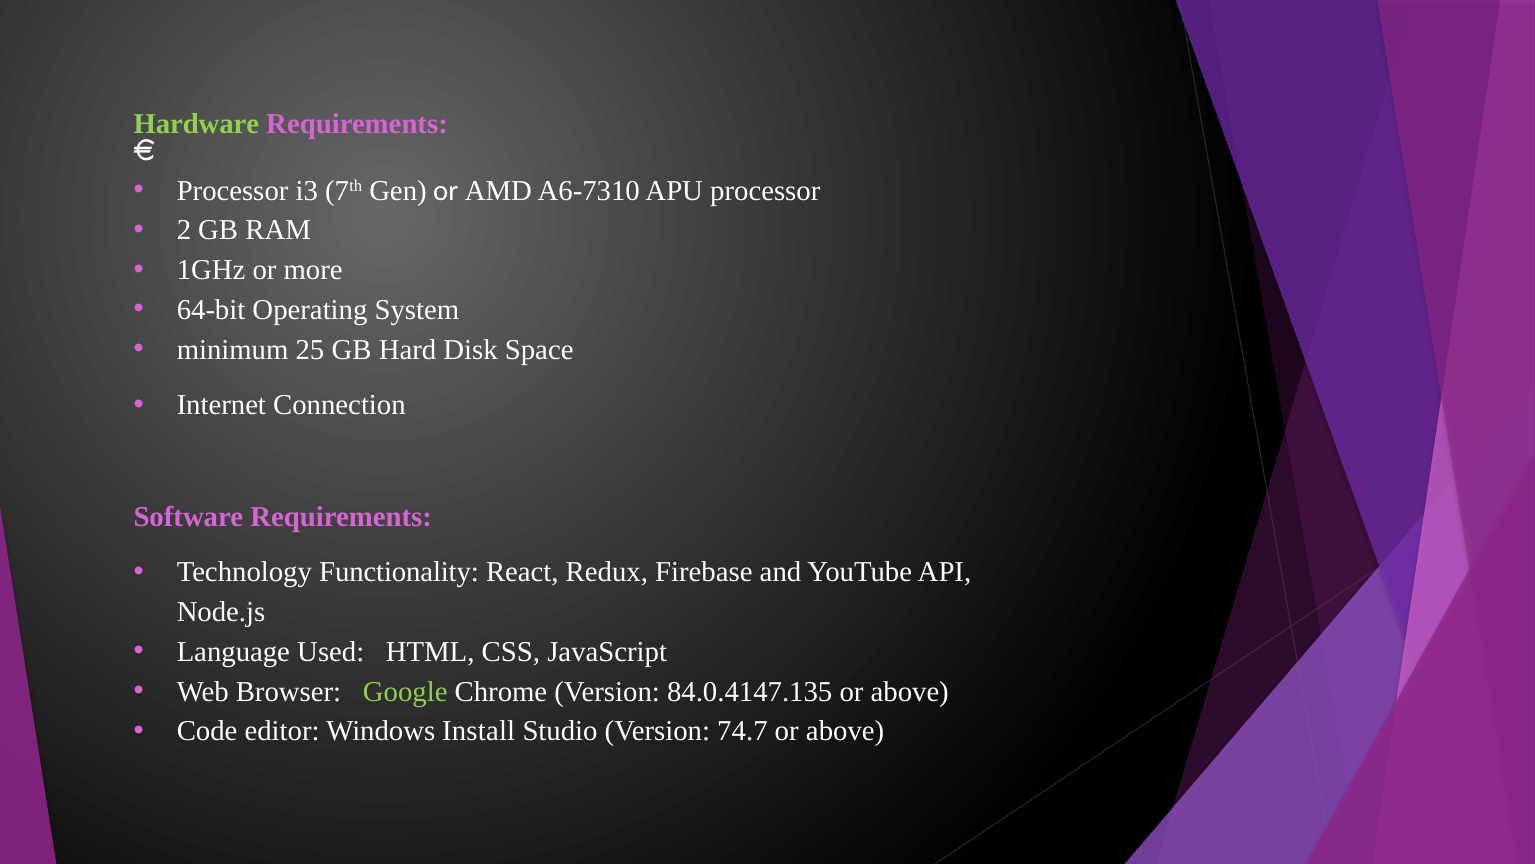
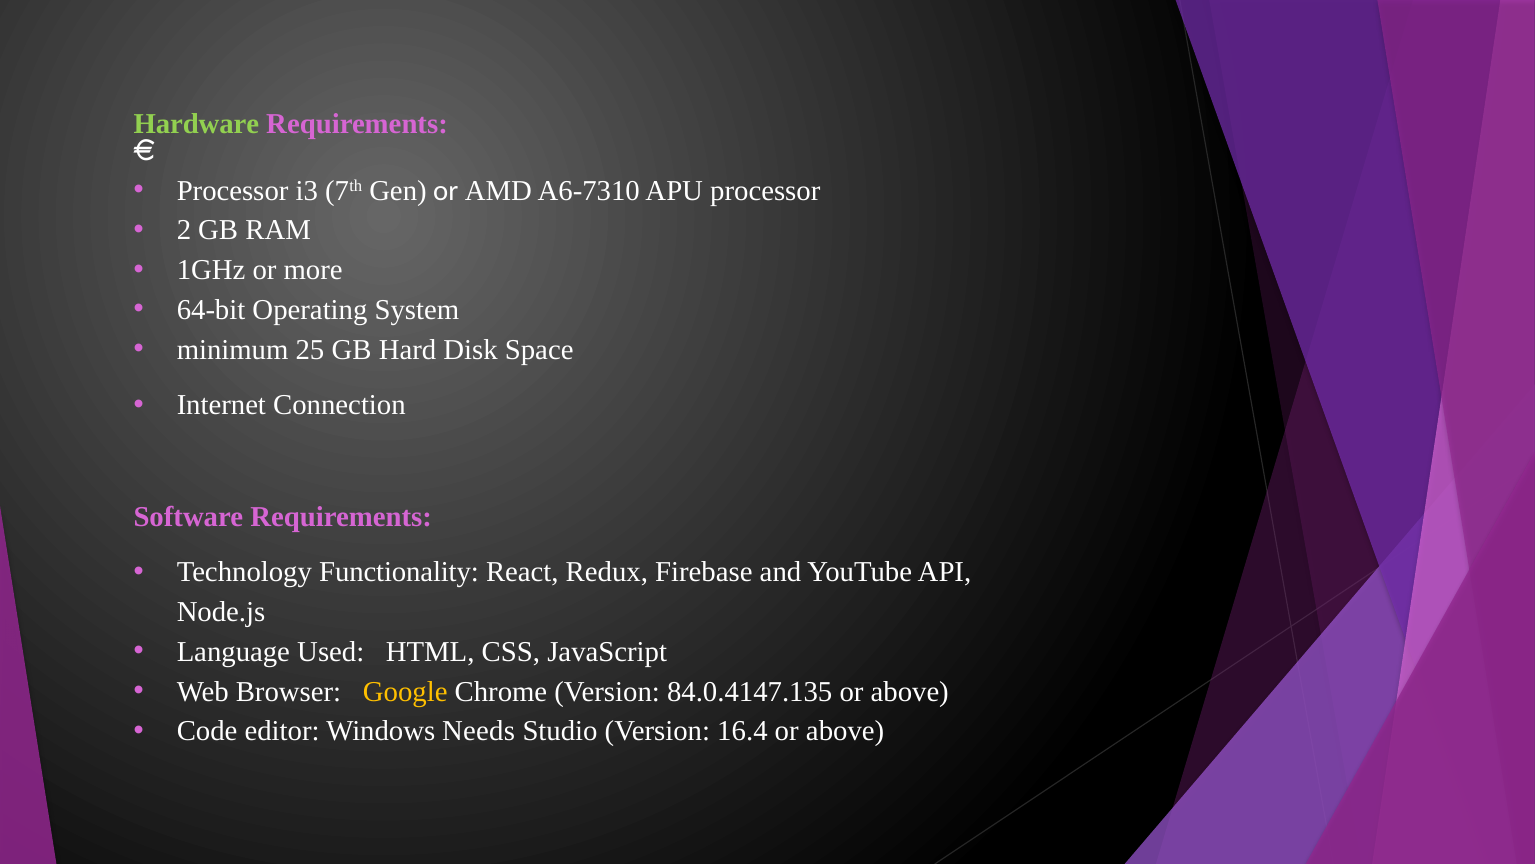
Google colour: light green -> yellow (405, 691)
Install: Install -> Needs (479, 731)
74.7: 74.7 -> 16.4 (742, 731)
